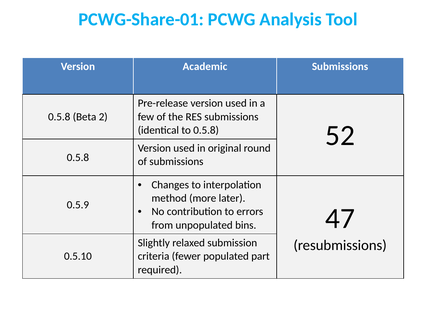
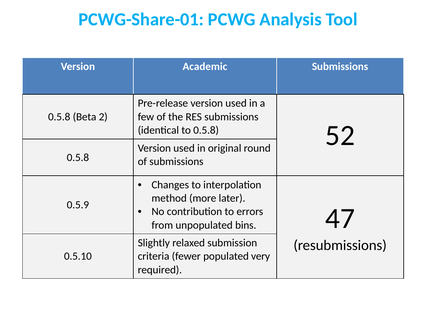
part: part -> very (261, 256)
